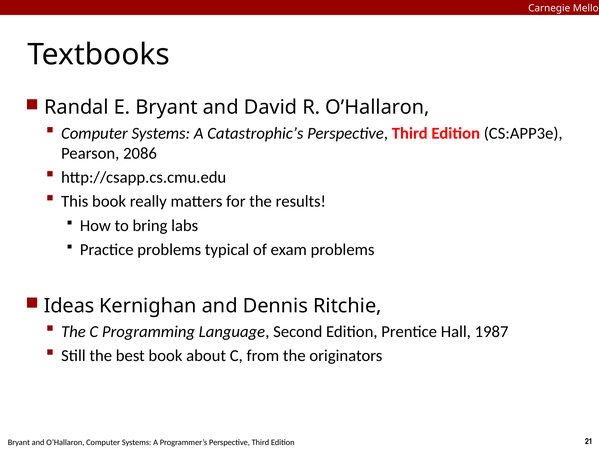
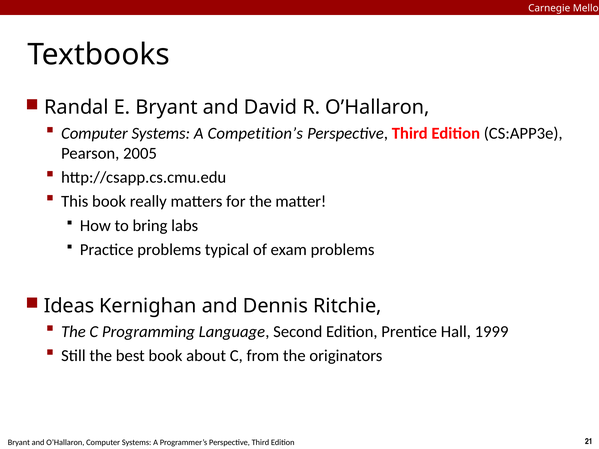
Catastrophic’s: Catastrophic’s -> Competition’s (255, 133)
2086: 2086 -> 2005 (140, 153)
results: results -> matter (301, 202)
1987: 1987 -> 1999 (492, 332)
